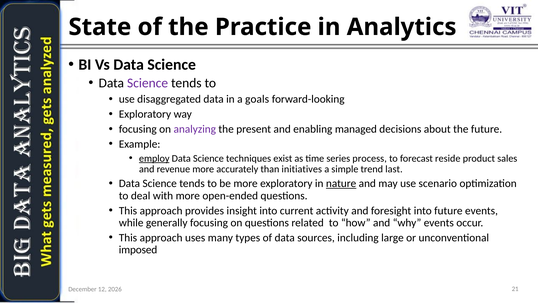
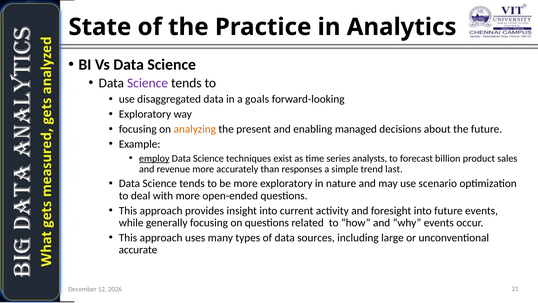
analyzing colour: purple -> orange (195, 129)
process: process -> analysts (370, 158)
reside: reside -> billion (448, 158)
initiatives: initiatives -> responses (302, 169)
nature underline: present -> none (341, 183)
imposed: imposed -> accurate (138, 250)
